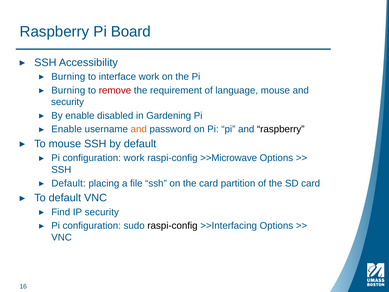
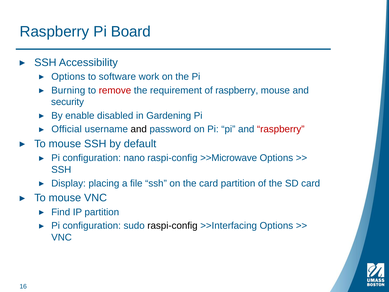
Burning: Burning -> Options (68, 77)
interface: interface -> software (117, 77)
of language: language -> raspberry (237, 90)
Enable: Enable -> Official (67, 129)
and colour: orange -> black (139, 129)
raspberry colour: black -> red (281, 129)
configuration work: work -> nano (134, 158)
Default: Default -> Display (69, 183)
default: default -> mouse (65, 198)
IP security: security -> partition (102, 212)
